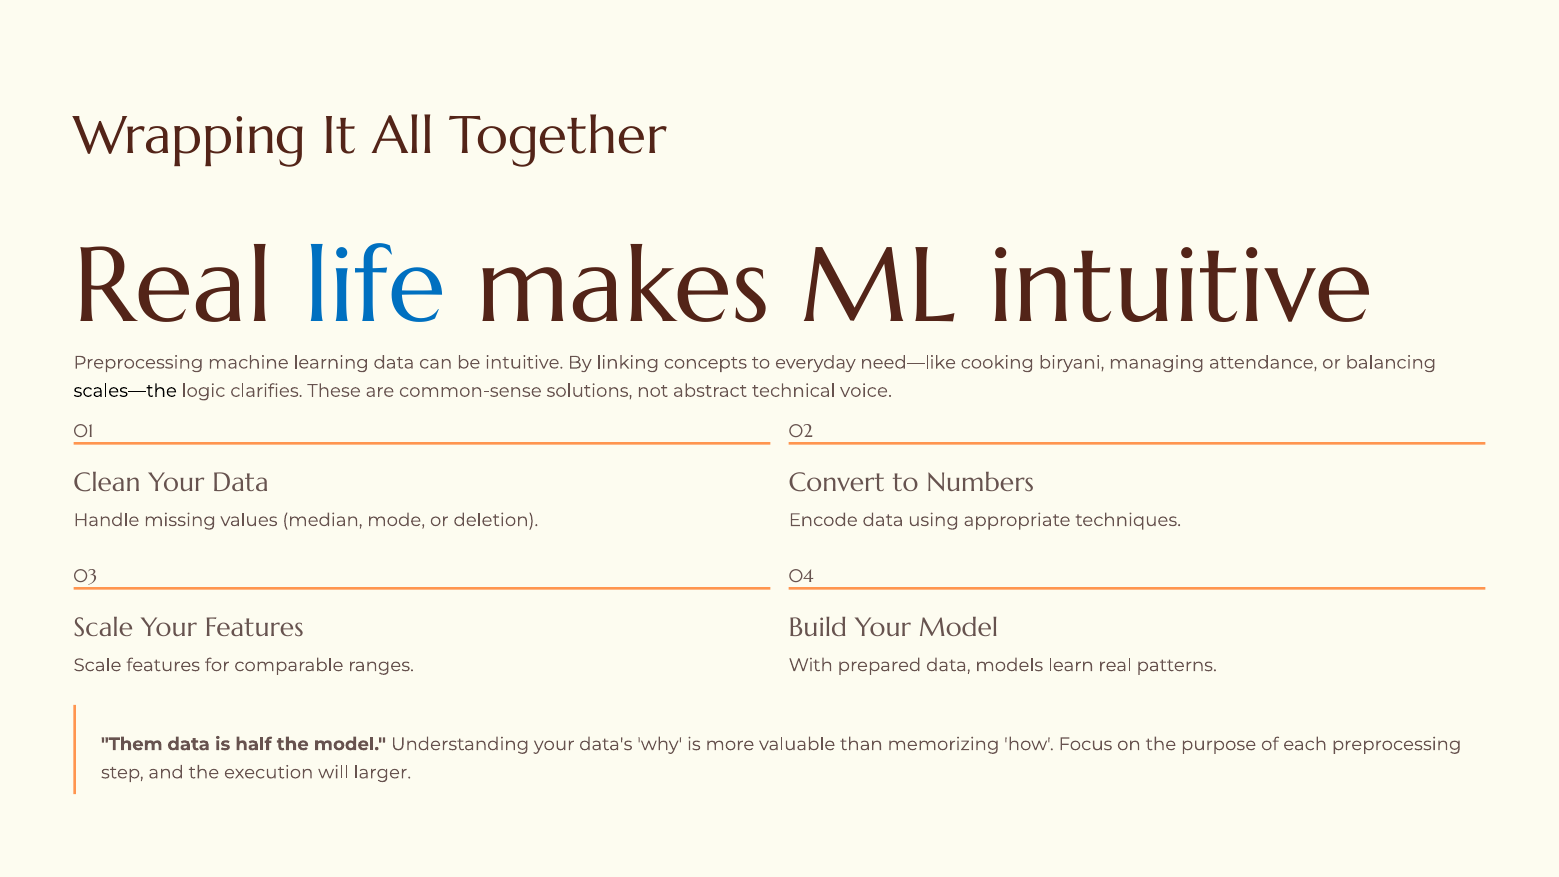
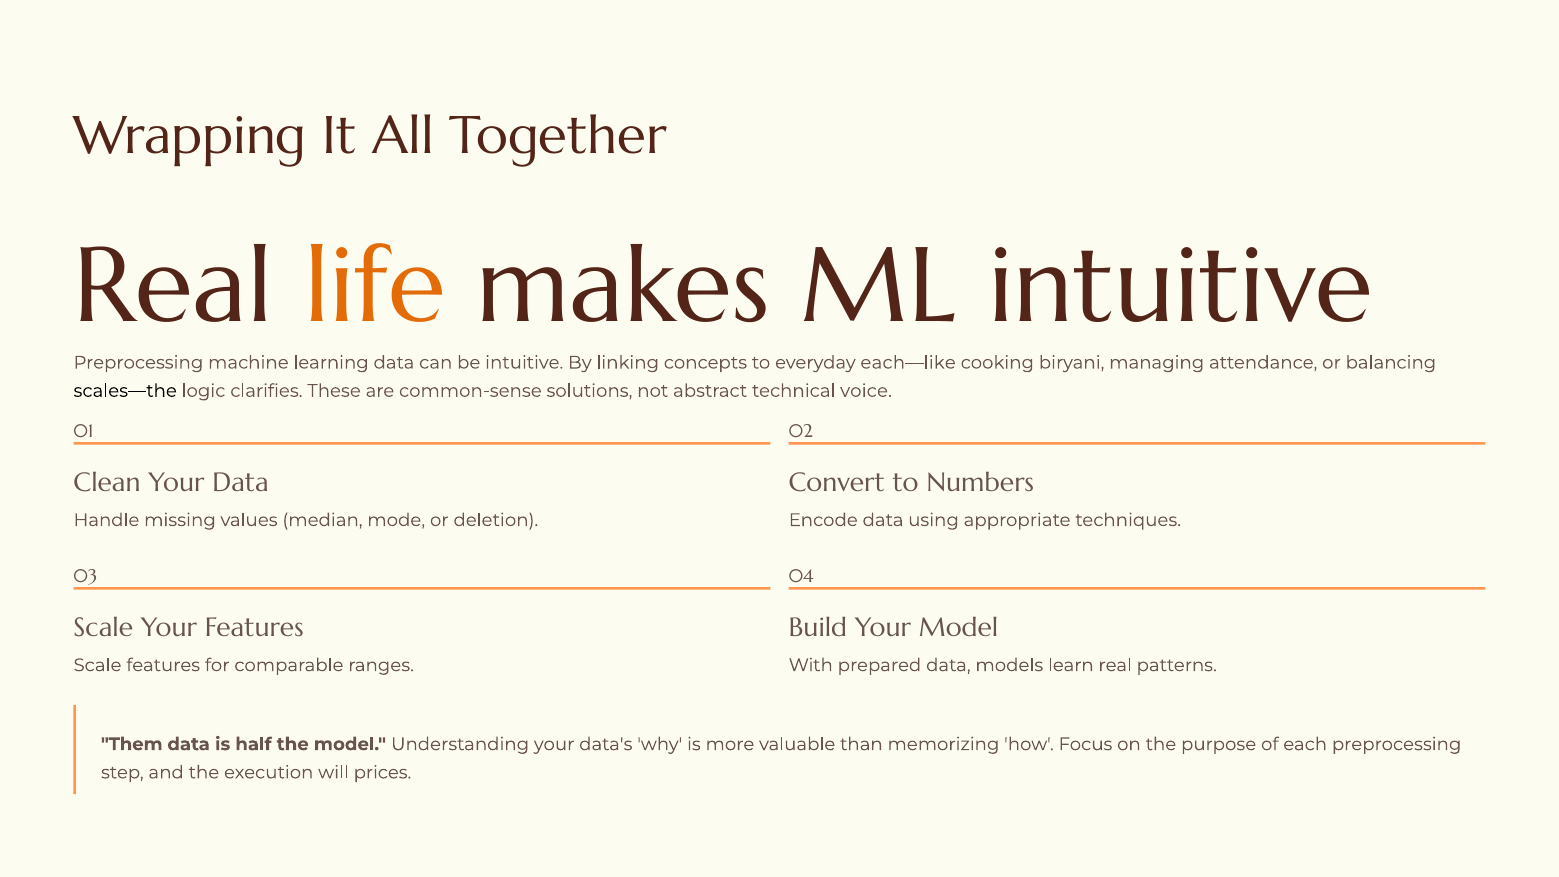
life colour: blue -> orange (375, 287)
need—like: need—like -> each—like (908, 363)
larger: larger -> prices (382, 772)
